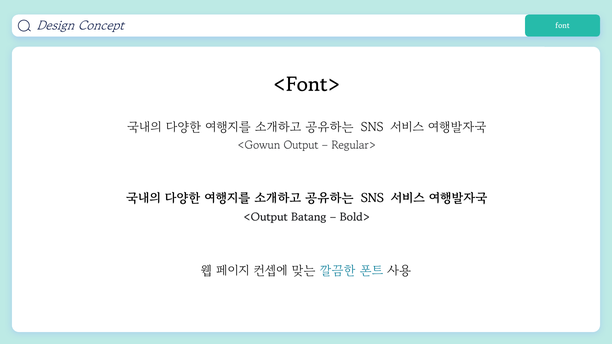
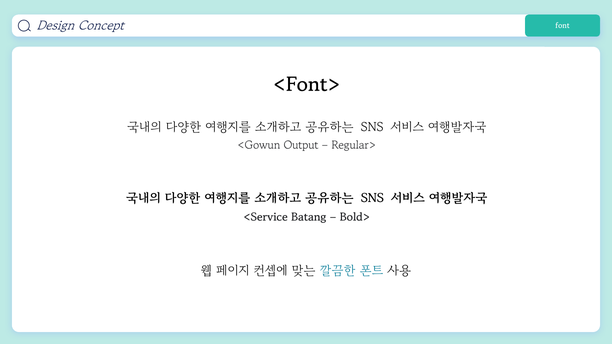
<Output: <Output -> <Service (266, 218)
